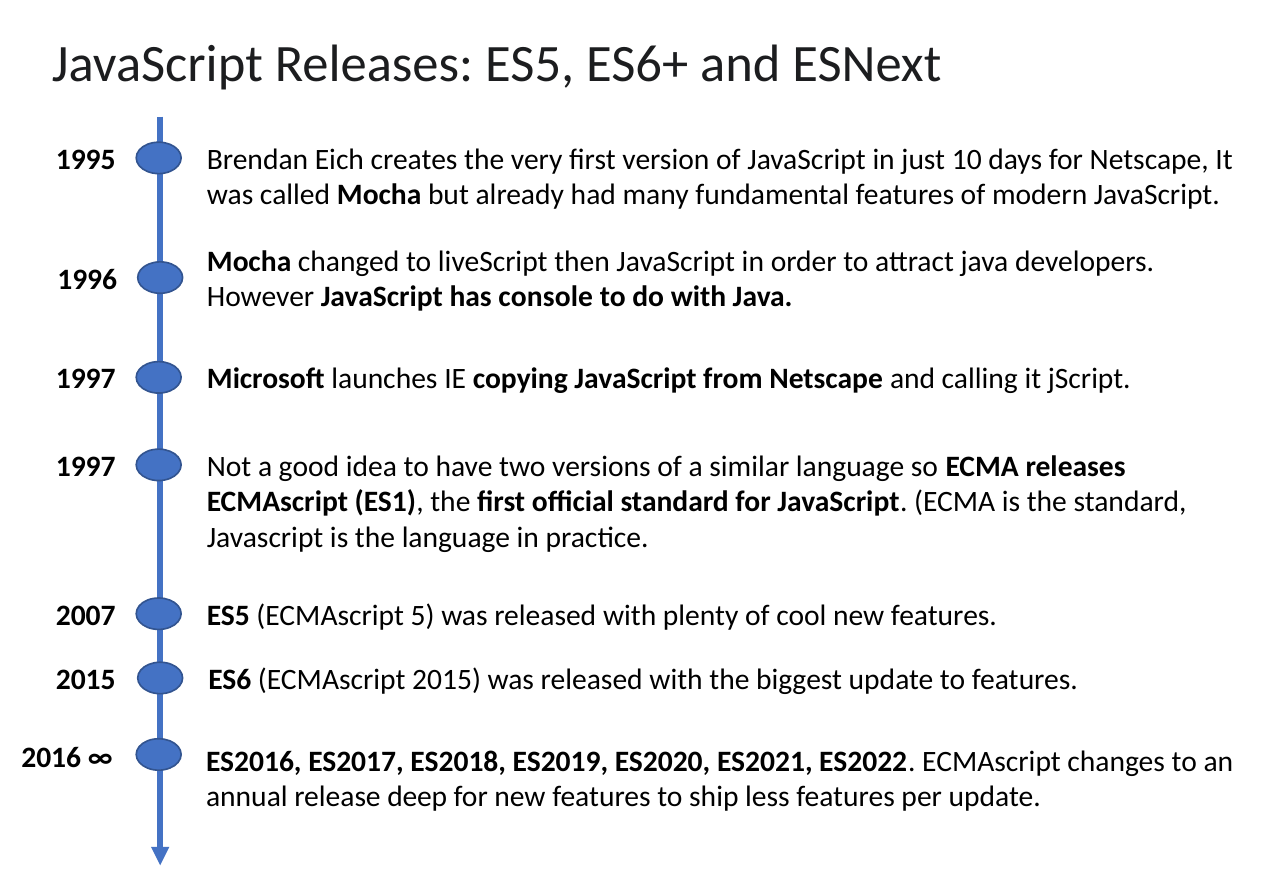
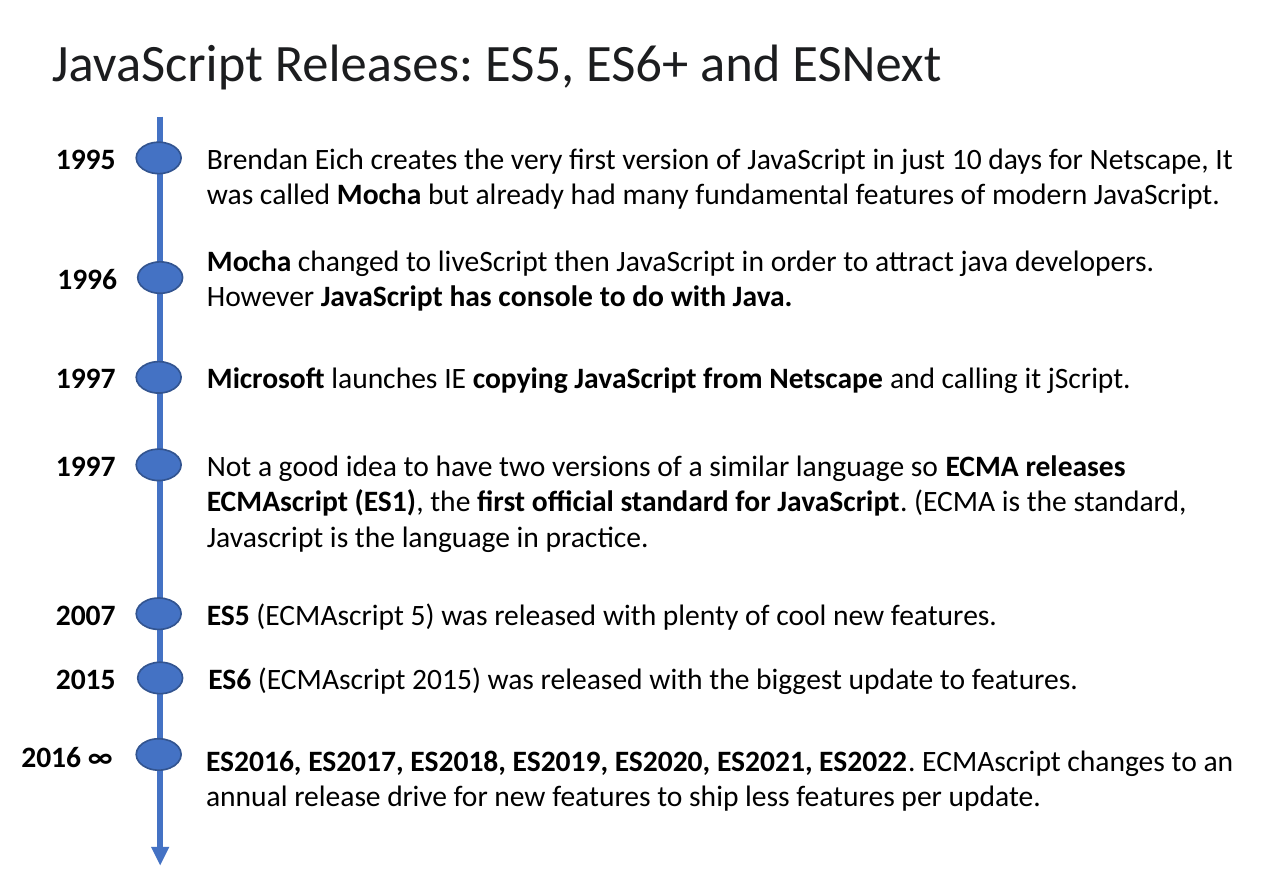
deep: deep -> drive (417, 797)
